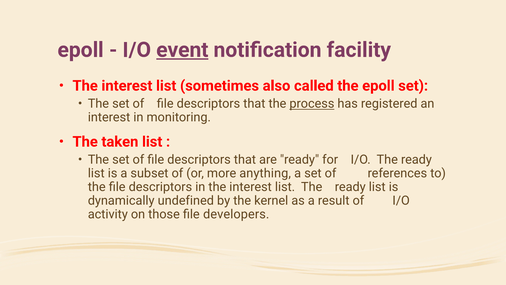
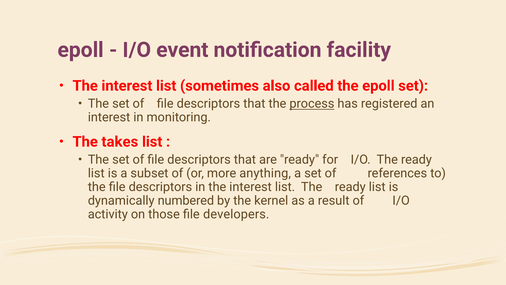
event underline: present -> none (182, 50)
taken: taken -> takes (120, 142)
undefined: undefined -> numbered (186, 200)
